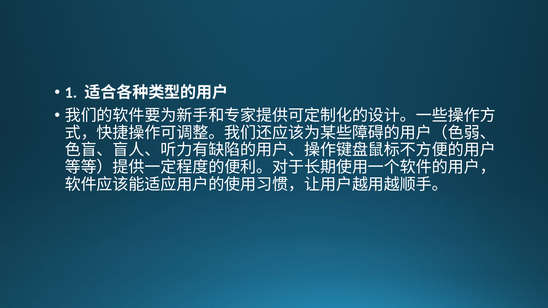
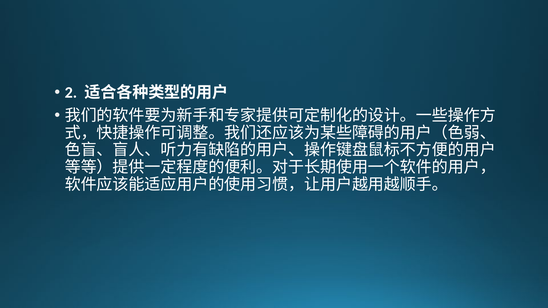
1: 1 -> 2 (71, 93)
